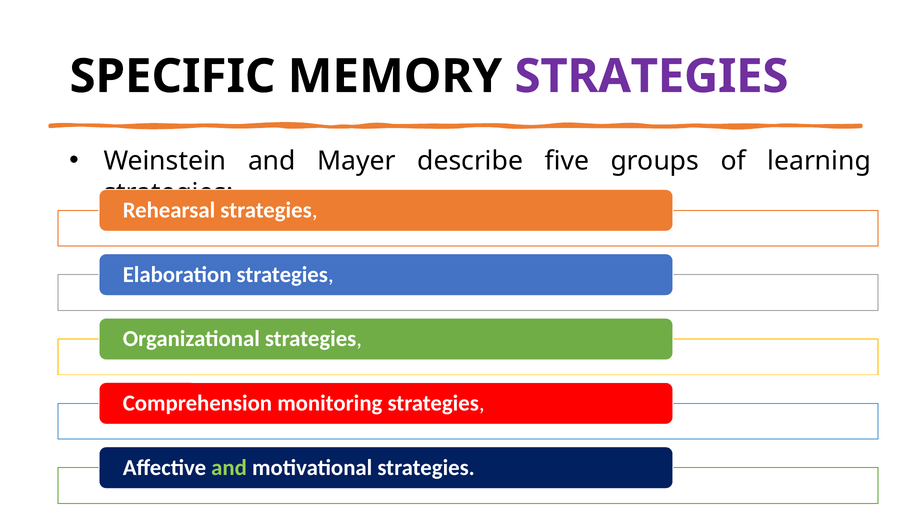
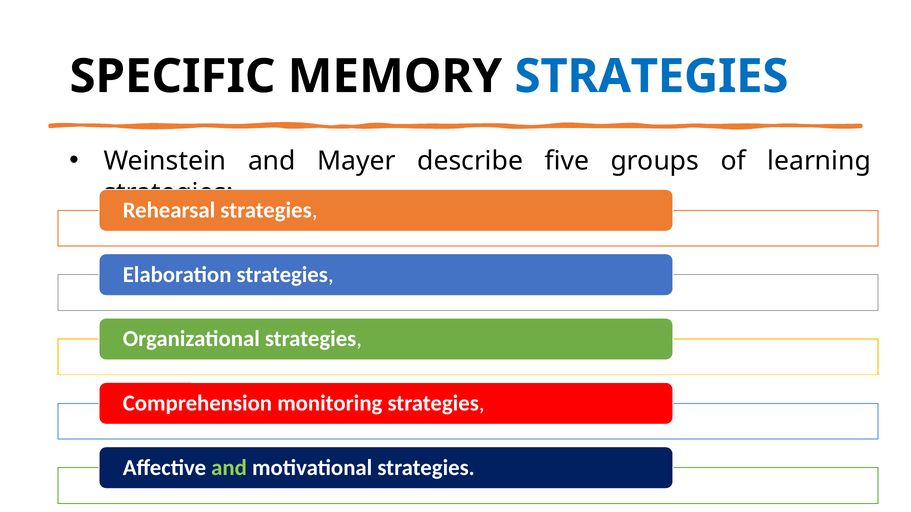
STRATEGIES colour: purple -> blue (652, 76)
